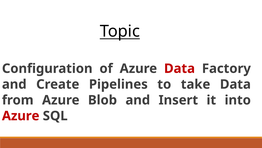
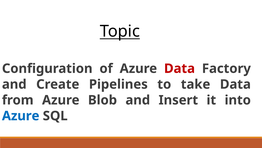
Azure colour: red -> blue (21, 115)
